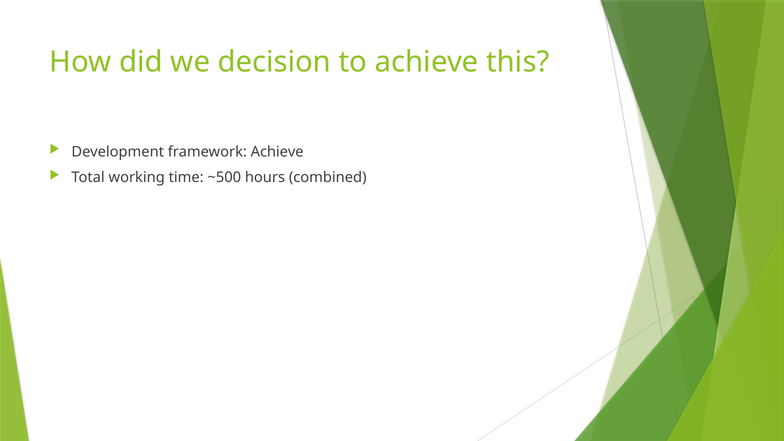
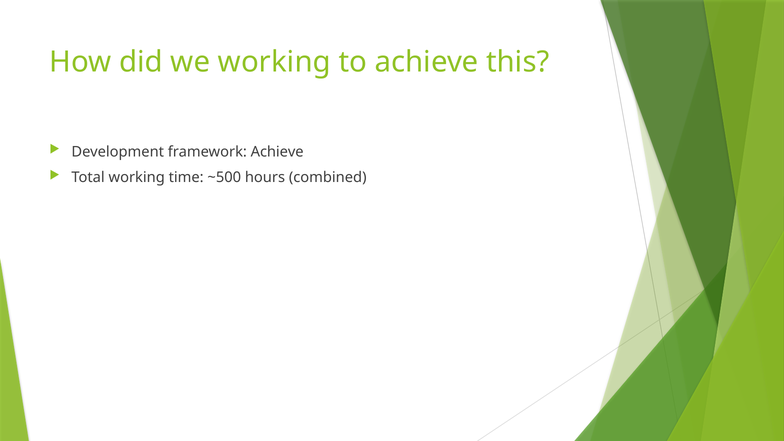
we decision: decision -> working (274, 62)
